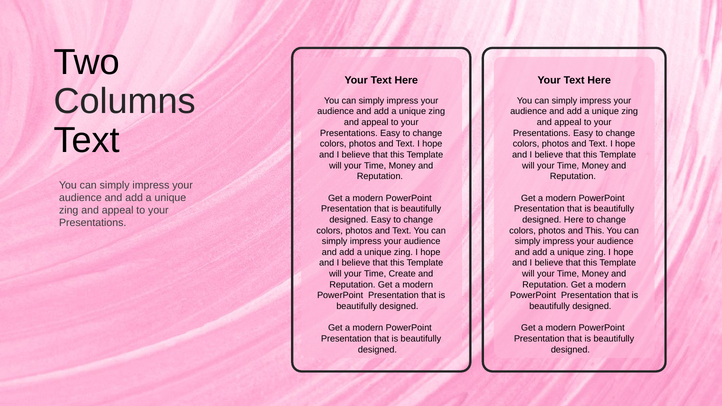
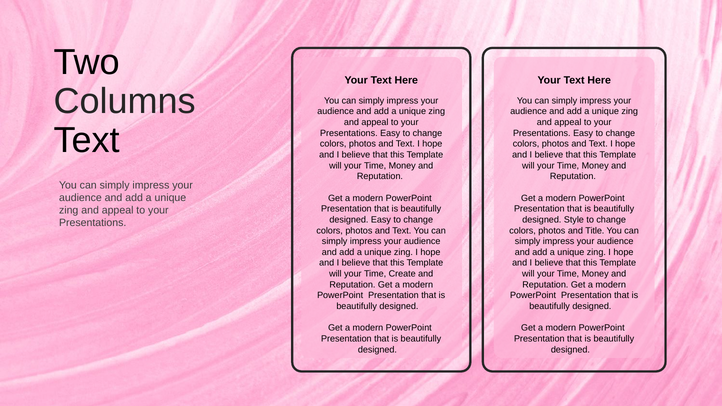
designed Here: Here -> Style (574, 220)
and This: This -> Title (595, 231)
